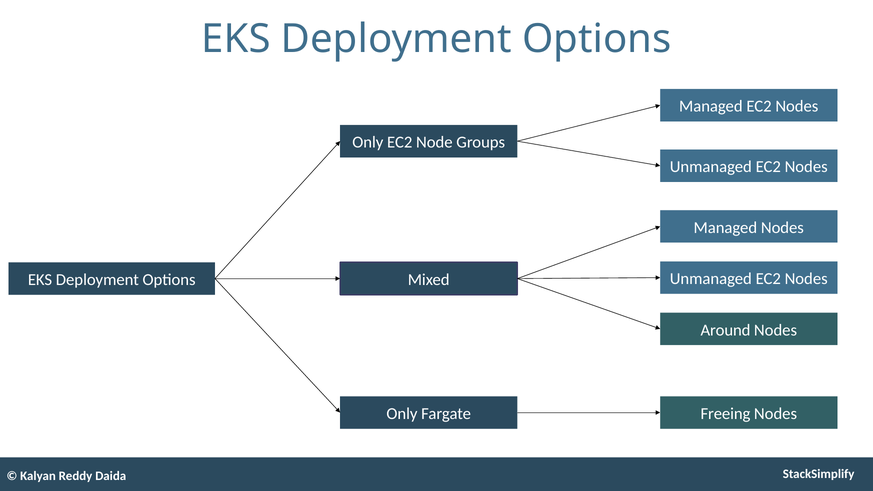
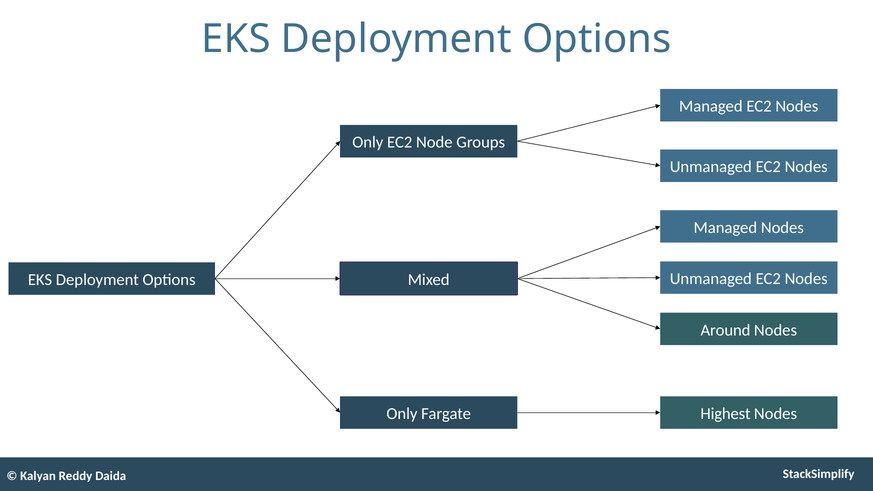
Freeing: Freeing -> Highest (725, 414)
